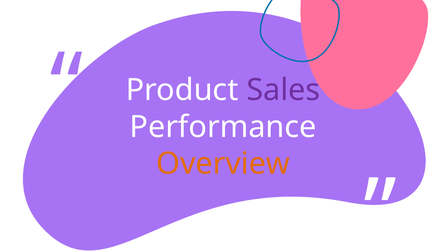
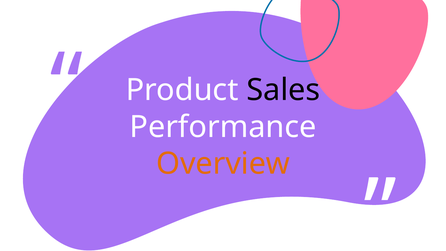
Sales colour: purple -> black (283, 90)
